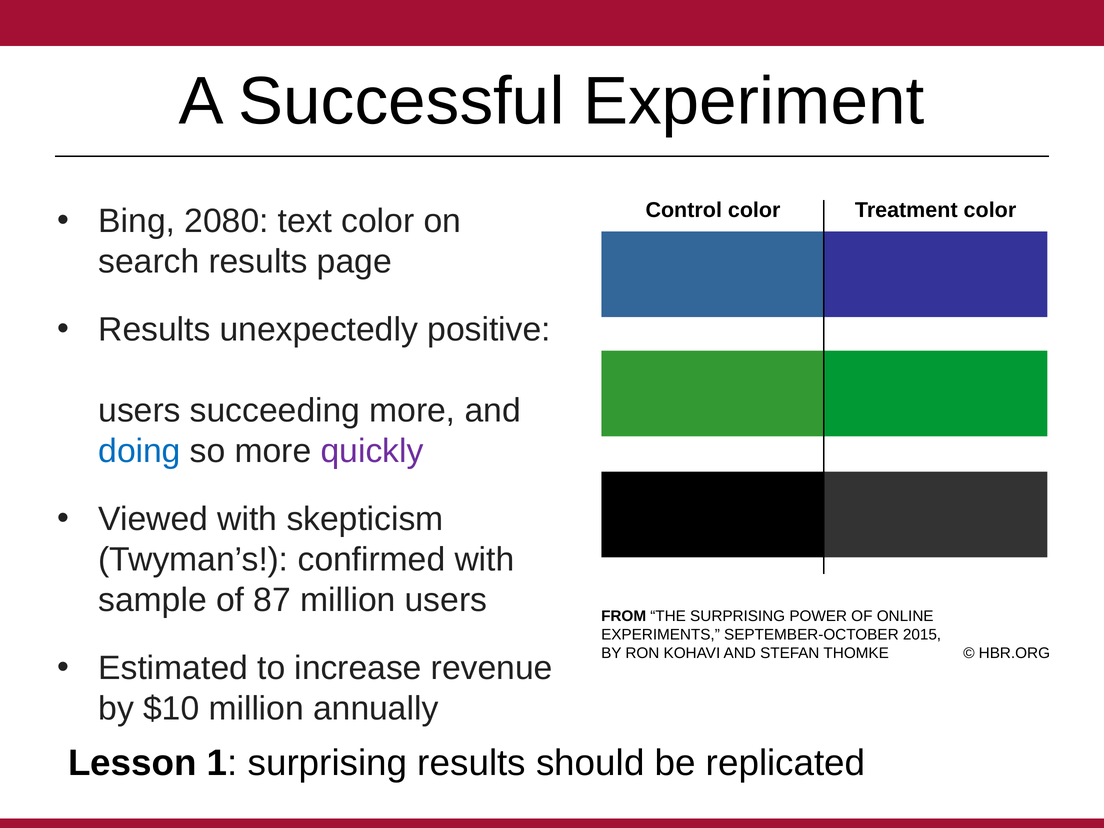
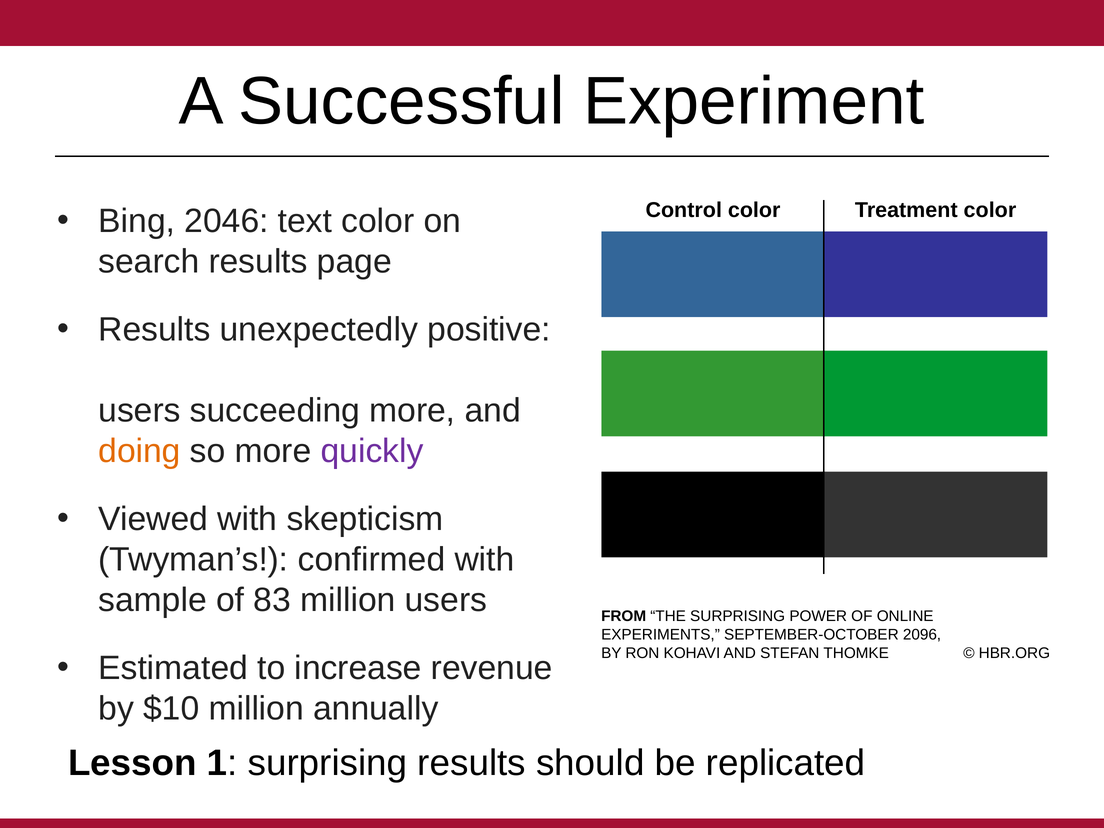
2080: 2080 -> 2046 (226, 221)
doing colour: blue -> orange (140, 451)
87: 87 -> 83 (272, 600)
2015: 2015 -> 2096 (922, 635)
